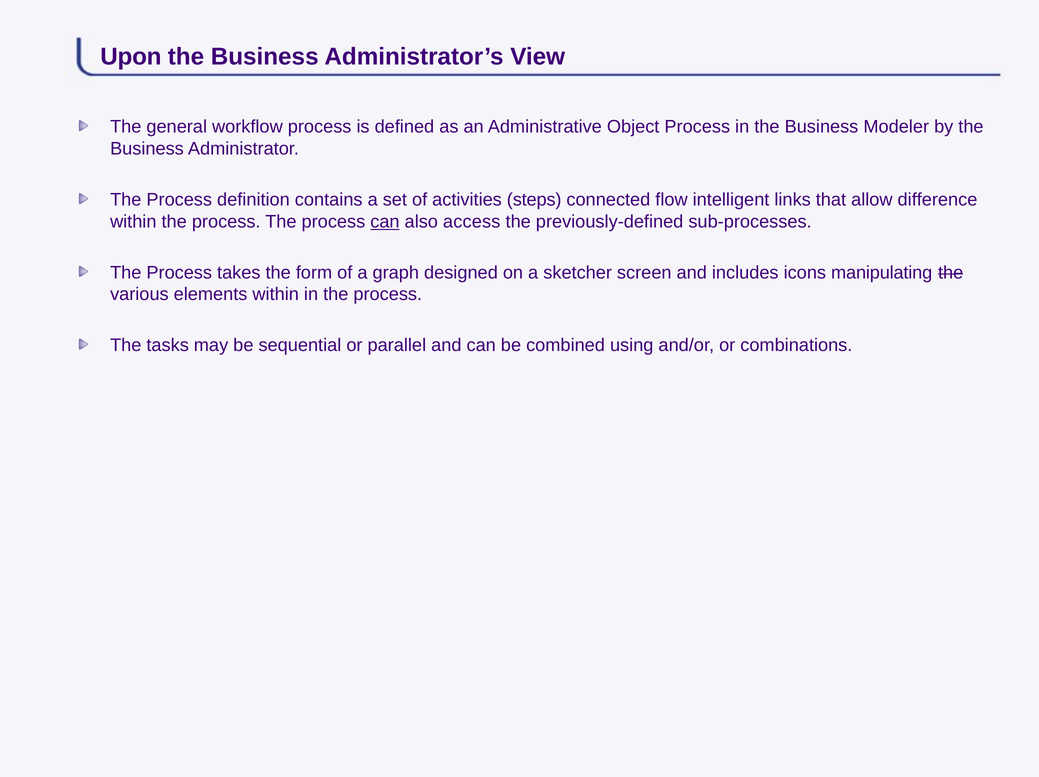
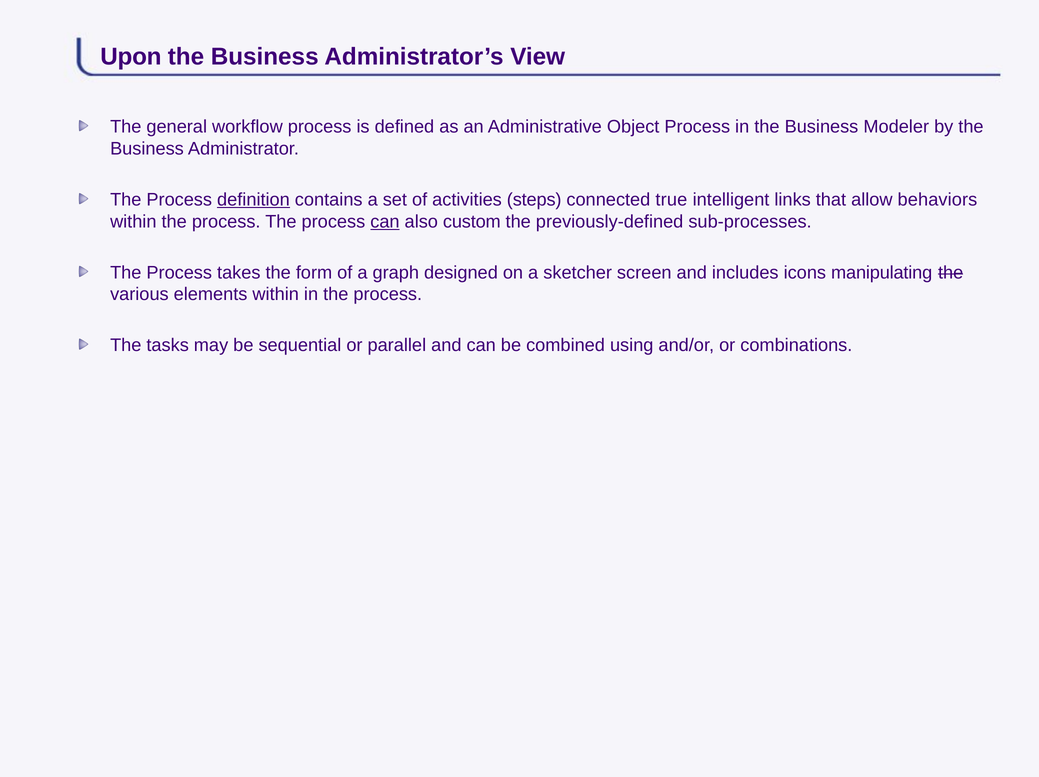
definition underline: none -> present (253, 200)
flow: flow -> true (671, 200)
difference: difference -> behaviors (937, 200)
access: access -> custom (472, 221)
